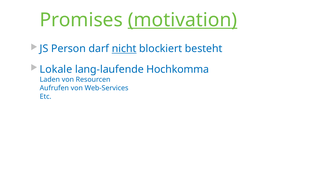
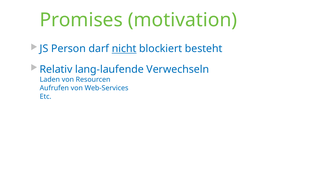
motivation underline: present -> none (183, 20)
Lokale: Lokale -> Relativ (56, 69)
Hochkomma: Hochkomma -> Verwechseln (178, 69)
